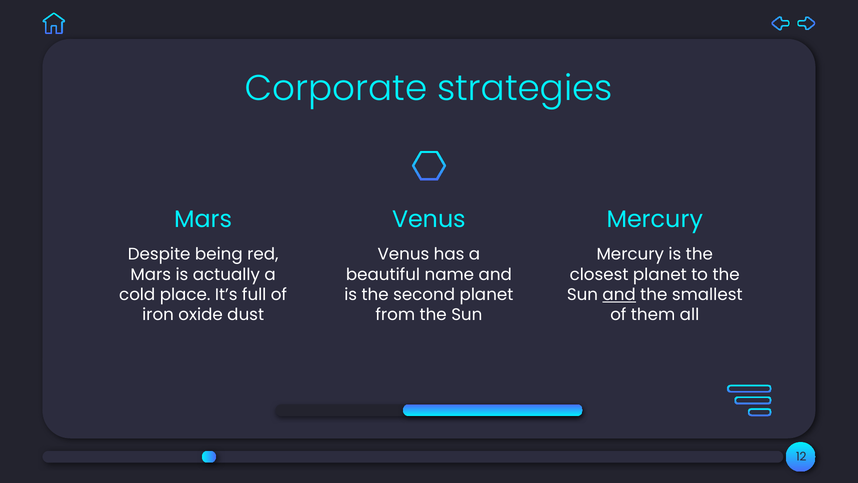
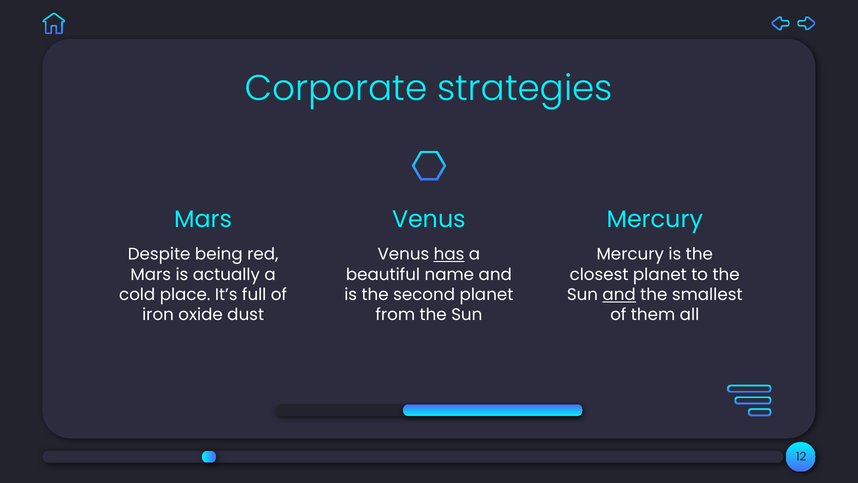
has underline: none -> present (449, 254)
